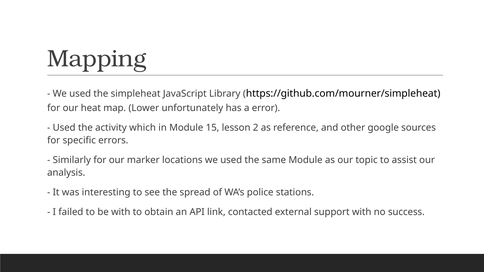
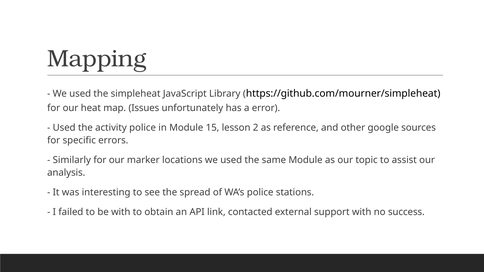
Lower: Lower -> Issues (144, 108)
activity which: which -> police (143, 128)
